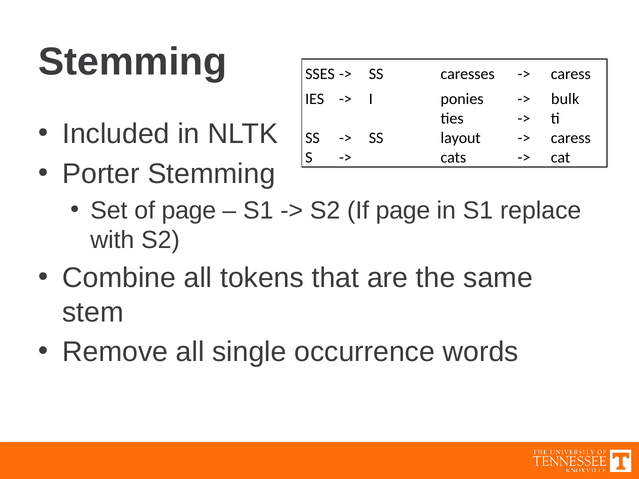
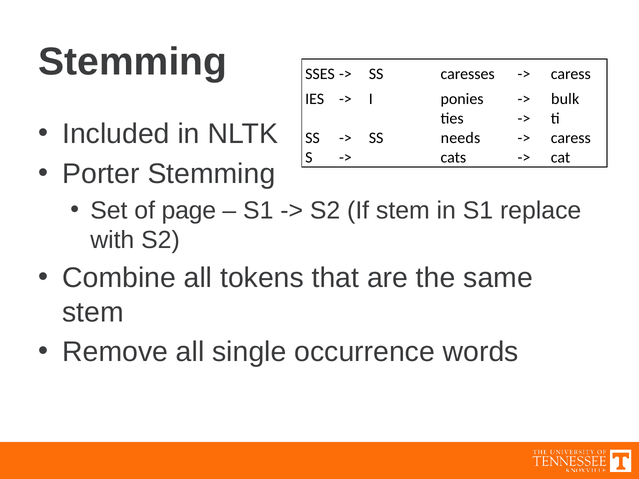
layout: layout -> needs (460, 138)
If page: page -> stem (403, 211)
